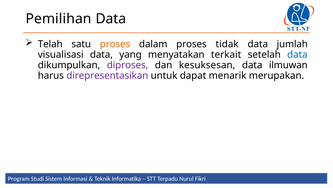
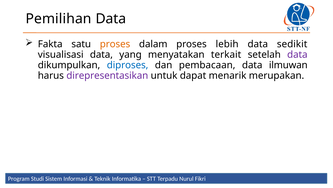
Telah: Telah -> Fakta (50, 44)
tidak: tidak -> lebih (227, 44)
jumlah: jumlah -> sedikit (292, 44)
data colour: blue -> purple (297, 54)
diproses colour: purple -> blue (128, 65)
kesuksesan: kesuksesan -> pembacaan (207, 65)
